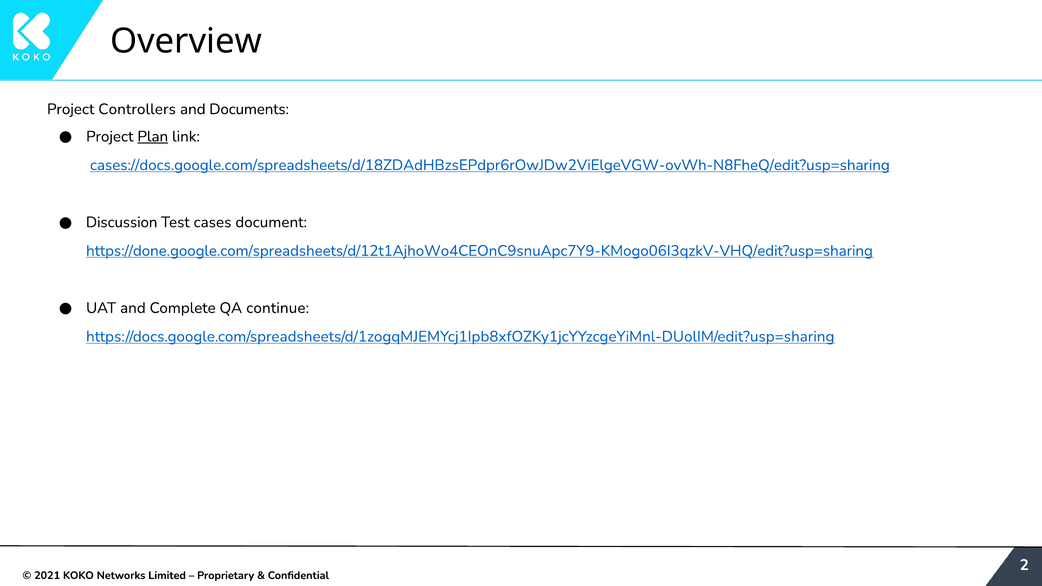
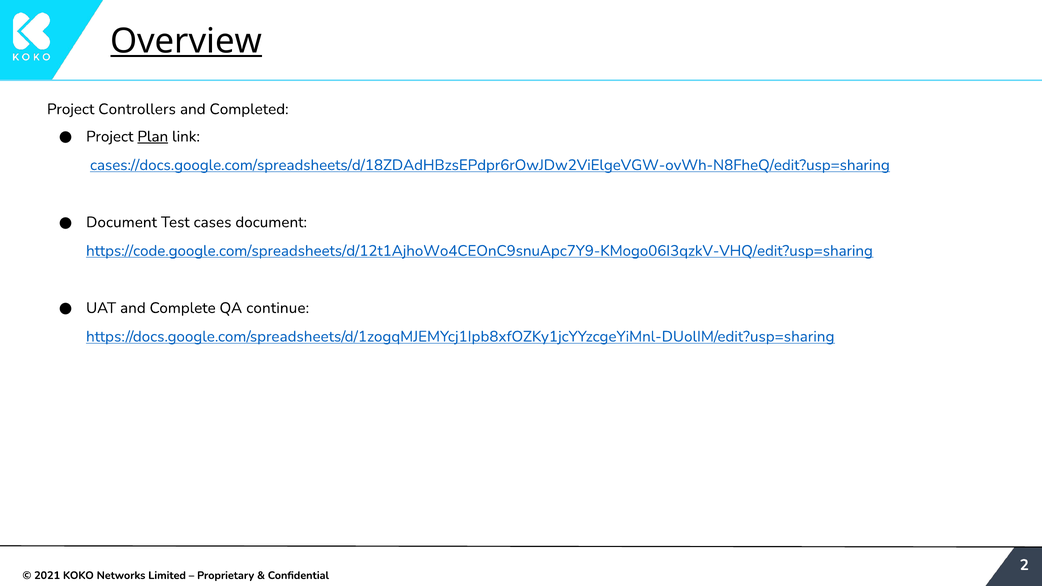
Overview underline: none -> present (186, 41)
Documents: Documents -> Completed (249, 109)
Discussion: Discussion -> Document (122, 222)
https://done.google.com/spreadsheets/d/12t1AjhoWo4CEOnC9snuApc7Y9-KMogo06I3qzkV-VHQ/edit?usp=sharing: https://done.google.com/spreadsheets/d/12t1AjhoWo4CEOnC9snuApc7Y9-KMogo06I3qzkV-VHQ/edit?usp=sharing -> https://code.google.com/spreadsheets/d/12t1AjhoWo4CEOnC9snuApc7Y9-KMogo06I3qzkV-VHQ/edit?usp=sharing (479, 251)
